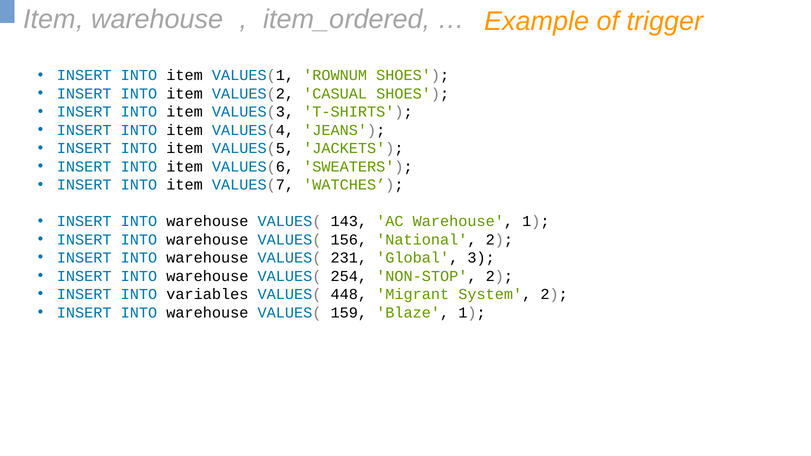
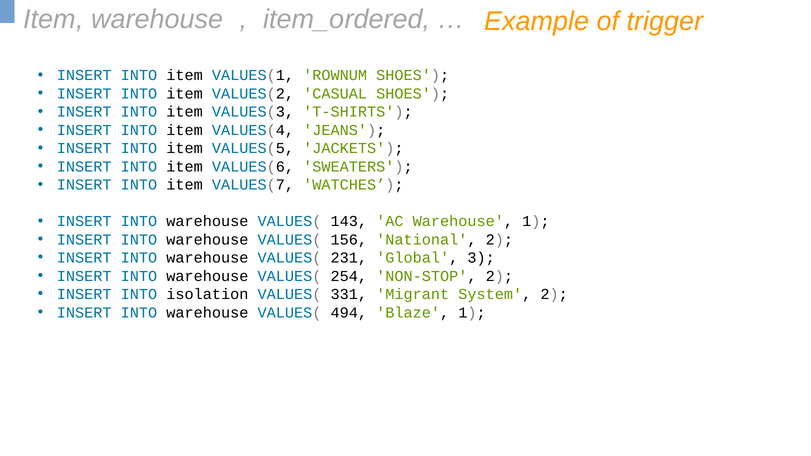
variables: variables -> isolation (207, 294)
448: 448 -> 331 (349, 294)
159: 159 -> 494 (349, 313)
